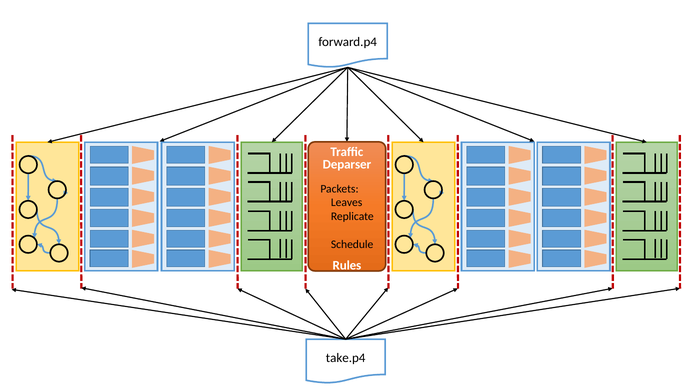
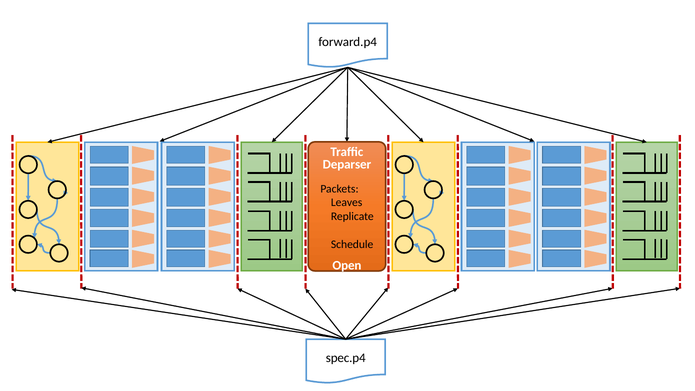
Rules: Rules -> Open (347, 265)
take.p4: take.p4 -> spec.p4 (346, 358)
